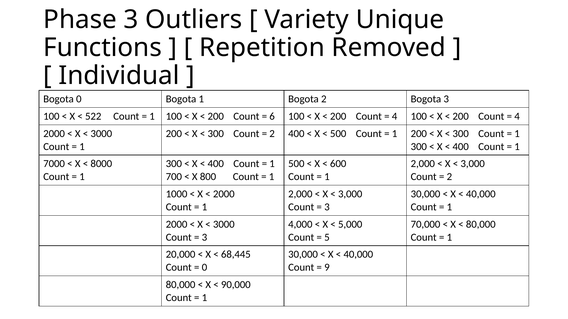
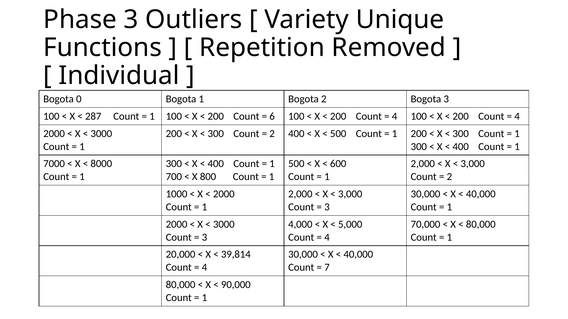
522: 522 -> 287 (93, 116)
5: 5 -> 4 (327, 238)
68,445: 68,445 -> 39,814 (236, 255)
0: 0 -> 4 (205, 268)
9: 9 -> 7 (327, 268)
